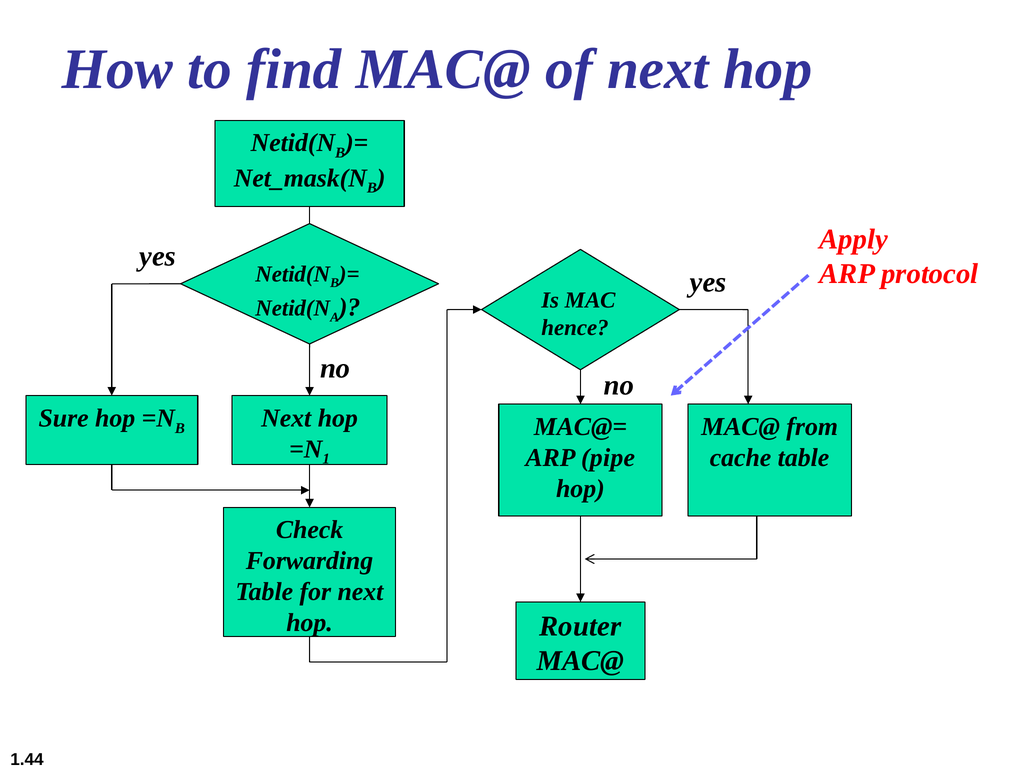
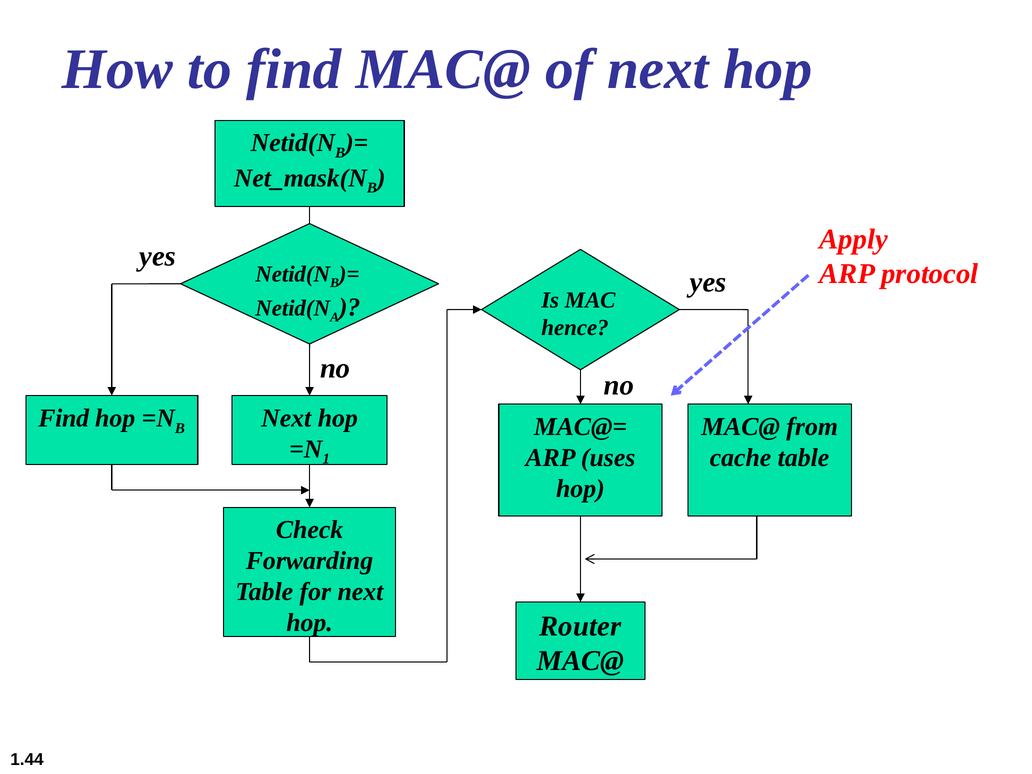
Sure: Sure -> Find (64, 418)
pipe: pipe -> uses (608, 458)
